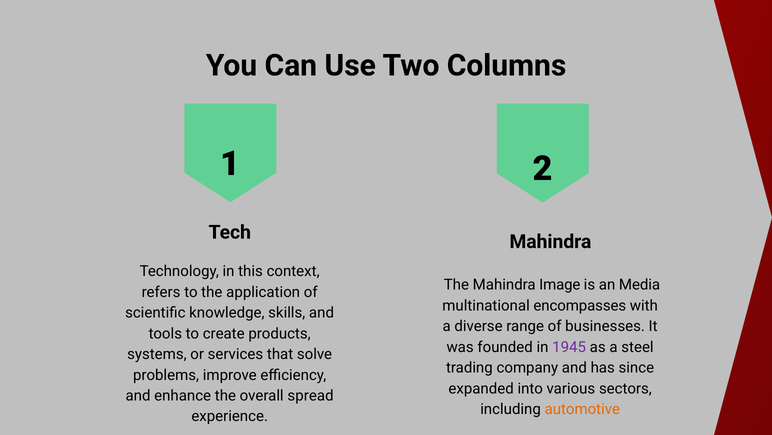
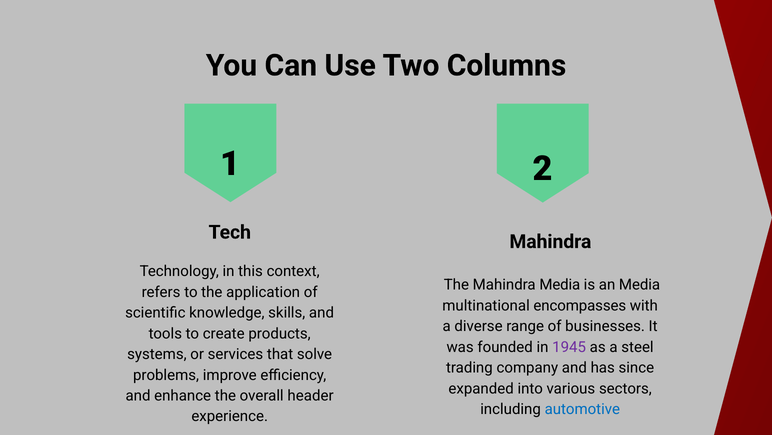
Mahindra Image: Image -> Media (560, 284)
spread: spread -> header (311, 395)
automotive colour: orange -> blue (582, 409)
